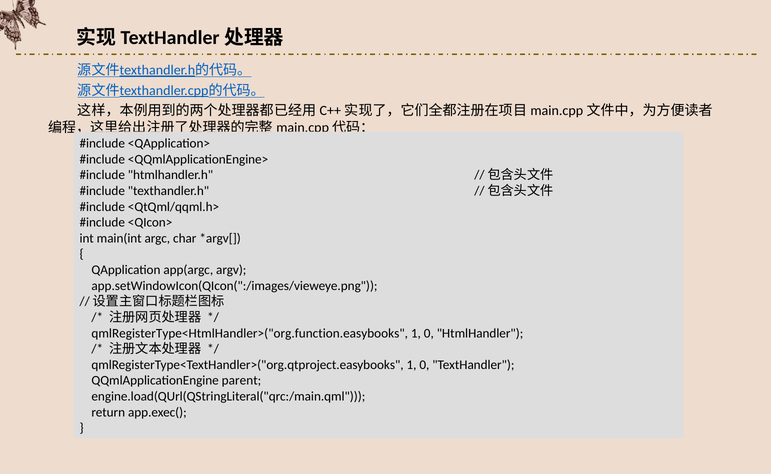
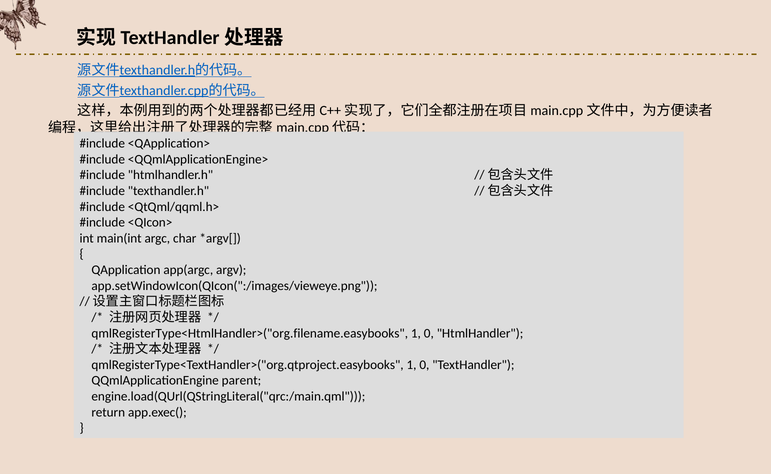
qmlRegisterType<HtmlHandler>("org.function.easybooks: qmlRegisterType<HtmlHandler>("org.function.easybooks -> qmlRegisterType<HtmlHandler>("org.filename.easybooks (250, 333)
